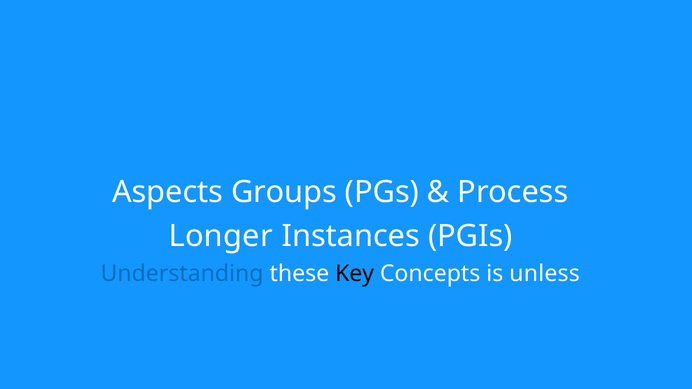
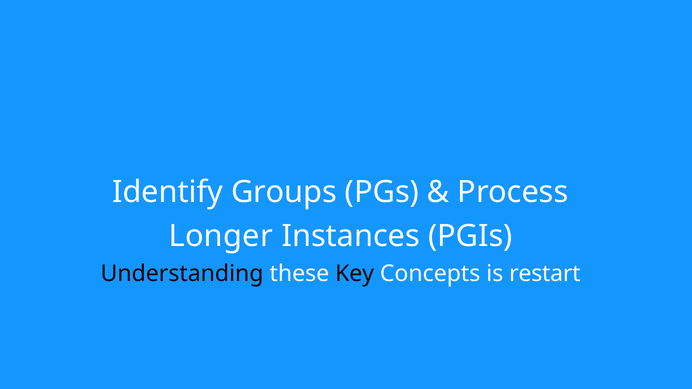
Aspects: Aspects -> Identify (168, 192)
Understanding colour: blue -> black (182, 274)
unless: unless -> restart (545, 274)
